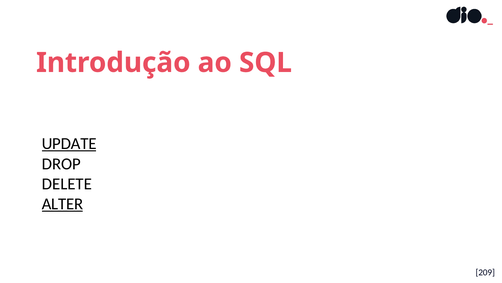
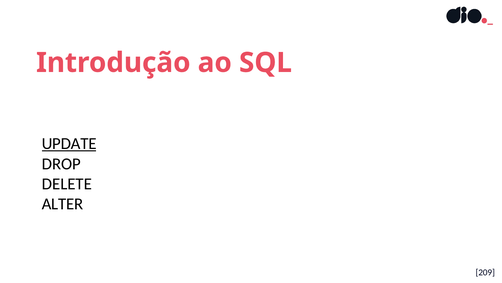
ALTER underline: present -> none (62, 204)
